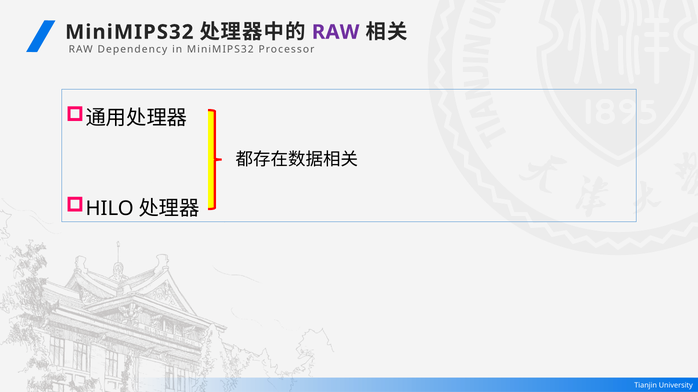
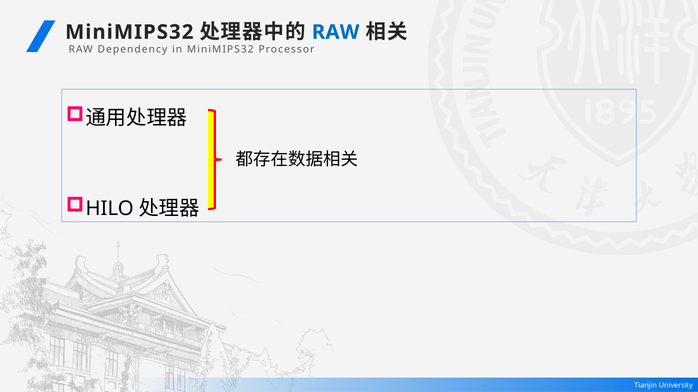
RAW colour: purple -> blue (336, 32)
